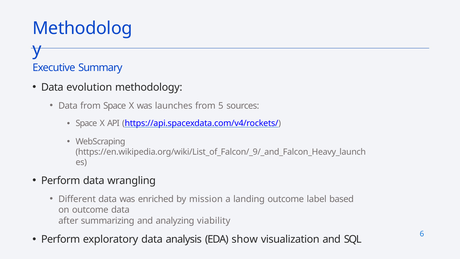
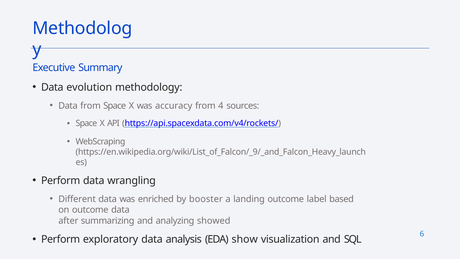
launches: launches -> accuracy (174, 106)
5: 5 -> 4 (221, 106)
mission: mission -> booster (206, 199)
viability: viability -> showed (214, 221)
